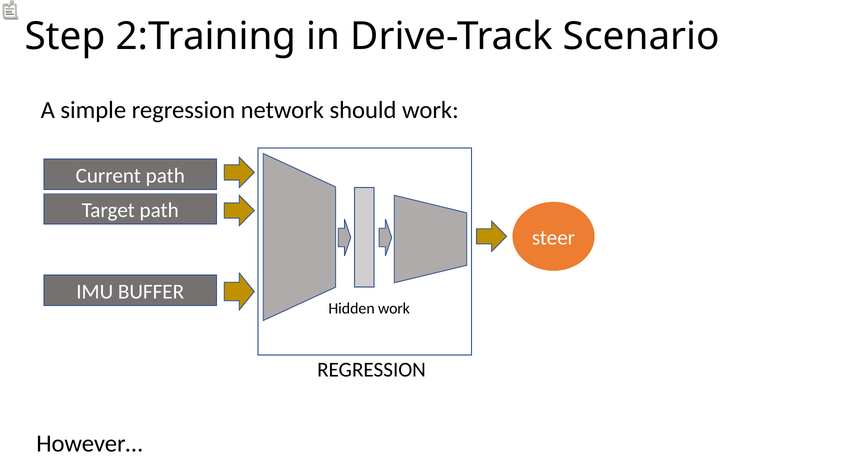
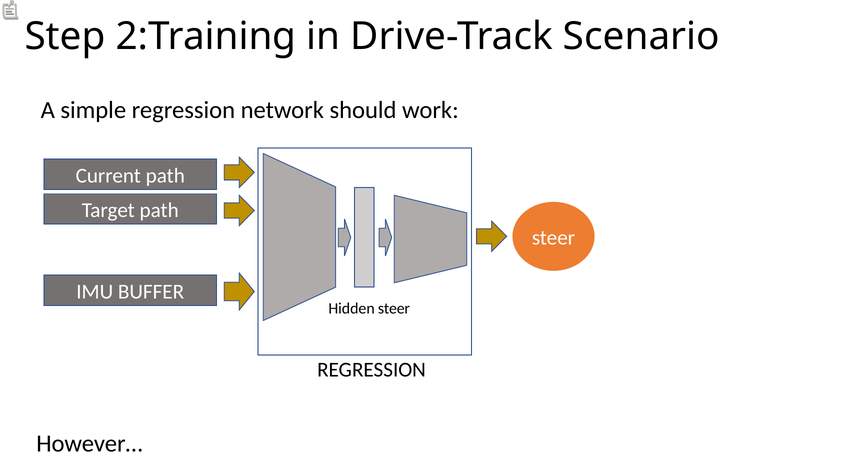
Hidden work: work -> steer (394, 309)
